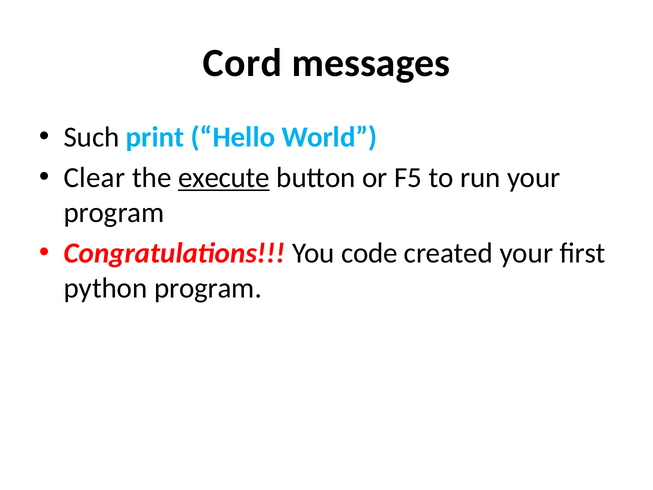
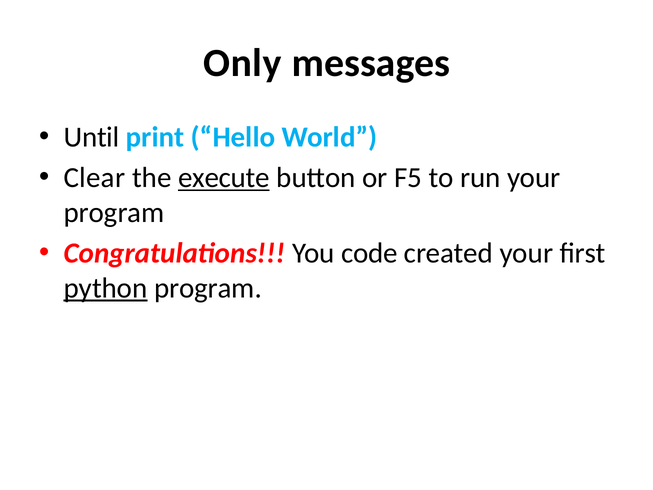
Cord: Cord -> Only (242, 63)
Such: Such -> Until (92, 137)
python underline: none -> present (106, 288)
